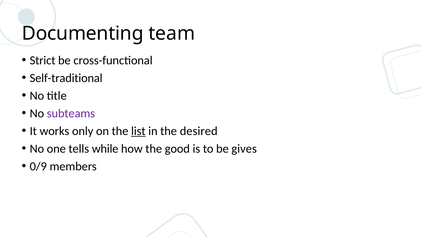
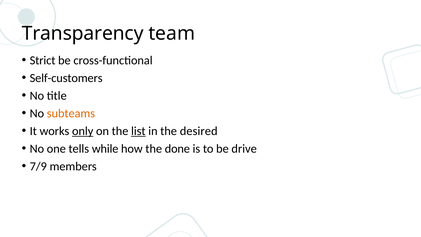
Documenting: Documenting -> Transparency (83, 33)
Self-traditional: Self-traditional -> Self-customers (66, 78)
subteams colour: purple -> orange (71, 113)
only underline: none -> present (83, 131)
good: good -> done (177, 149)
gives: gives -> drive (244, 149)
0/9: 0/9 -> 7/9 (38, 166)
